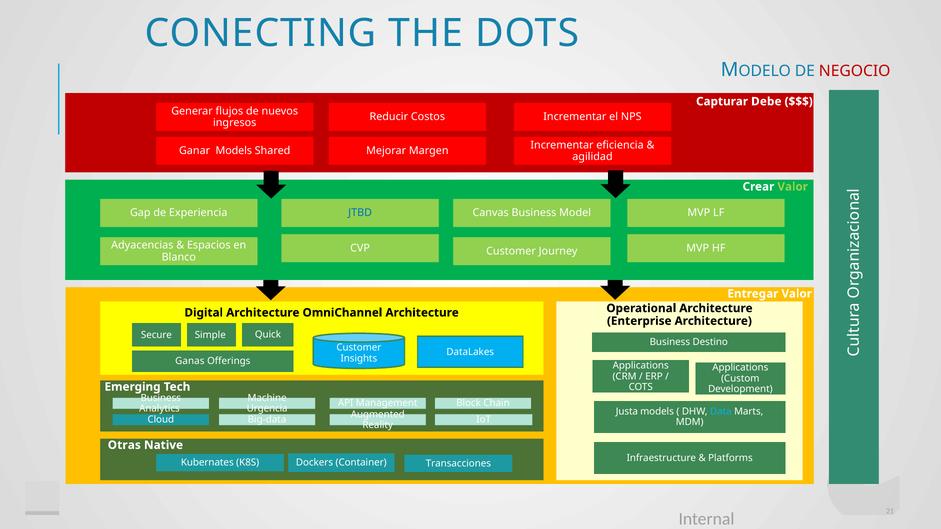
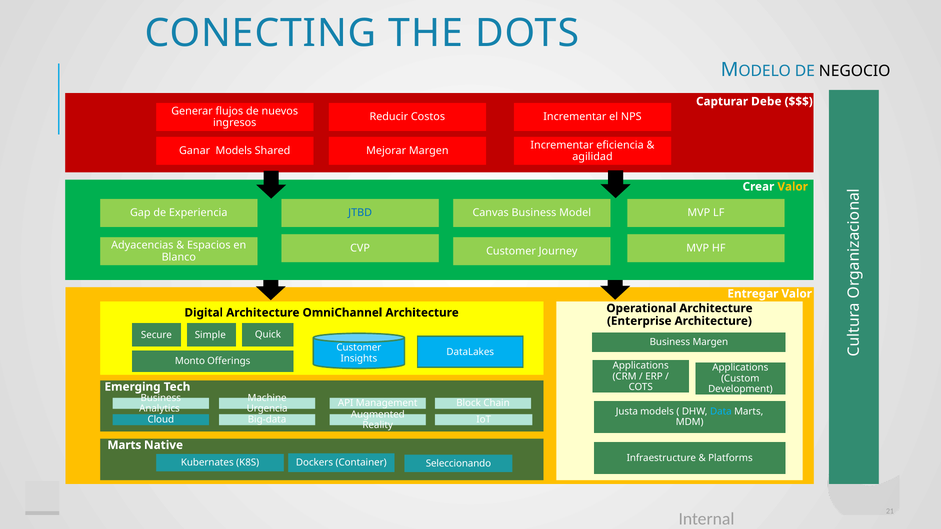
NEGOCIO colour: red -> black (855, 71)
Valor colour: light green -> yellow (793, 187)
Business Destino: Destino -> Margen (710, 342)
Ganas: Ganas -> Monto (190, 361)
Otras: Otras -> Marts (124, 445)
Transacciones: Transacciones -> Seleccionando (458, 464)
